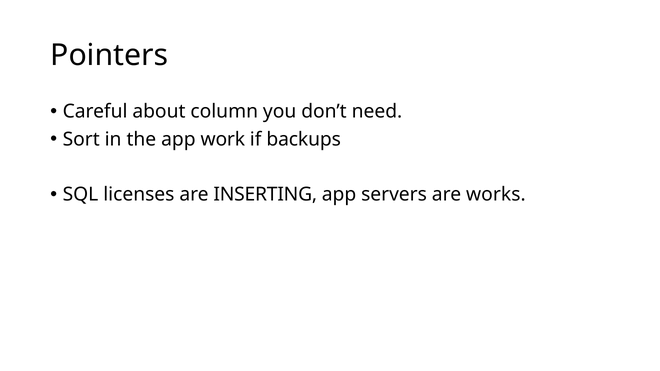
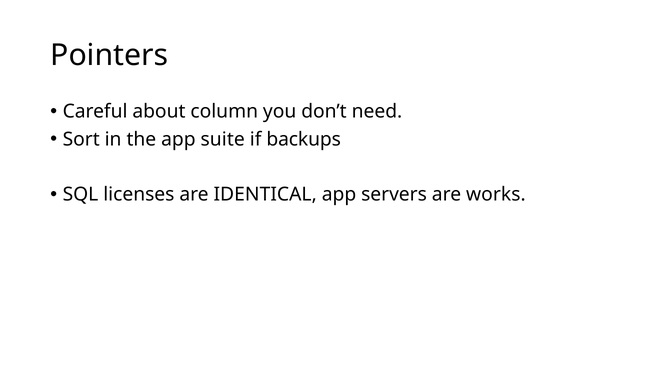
work: work -> suite (223, 139)
INSERTING: INSERTING -> IDENTICAL (265, 195)
